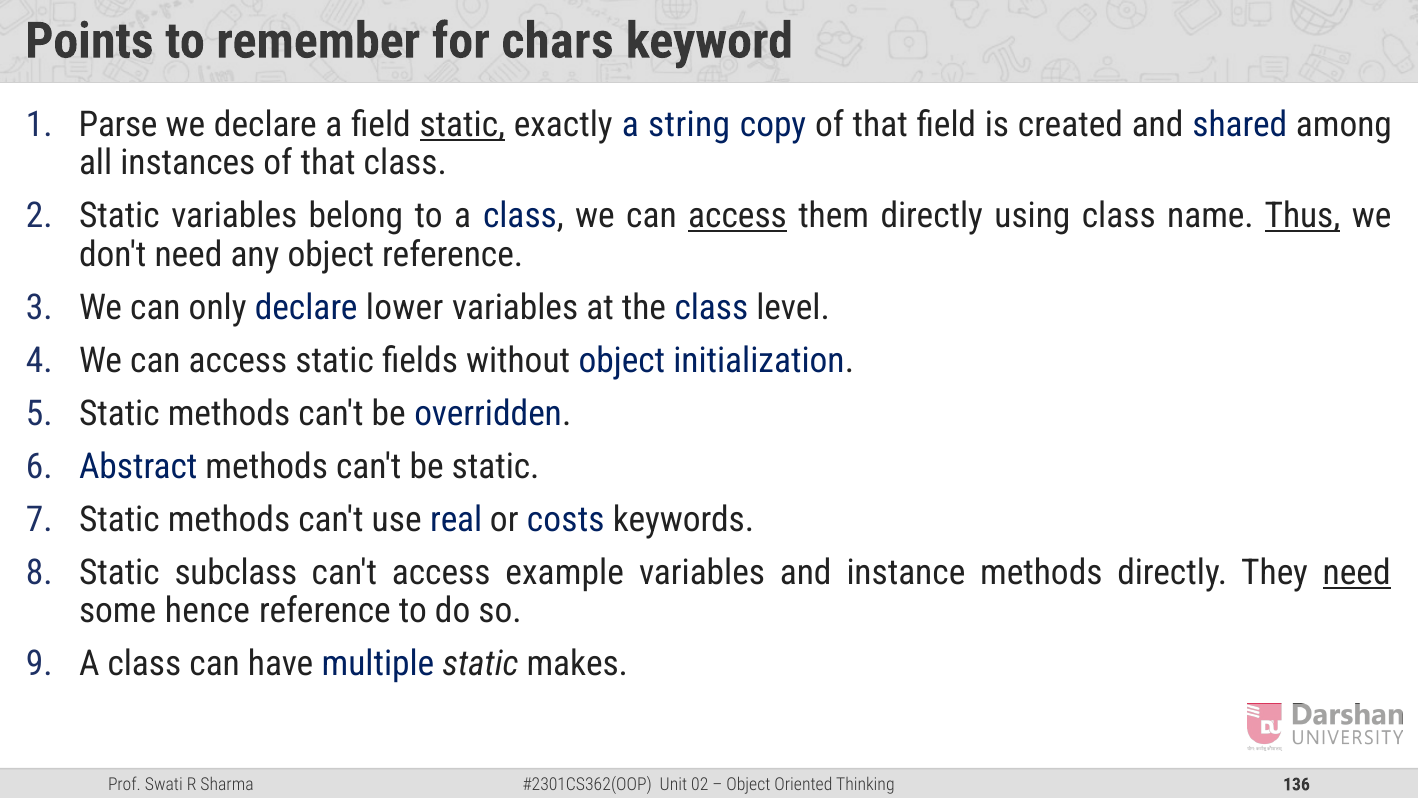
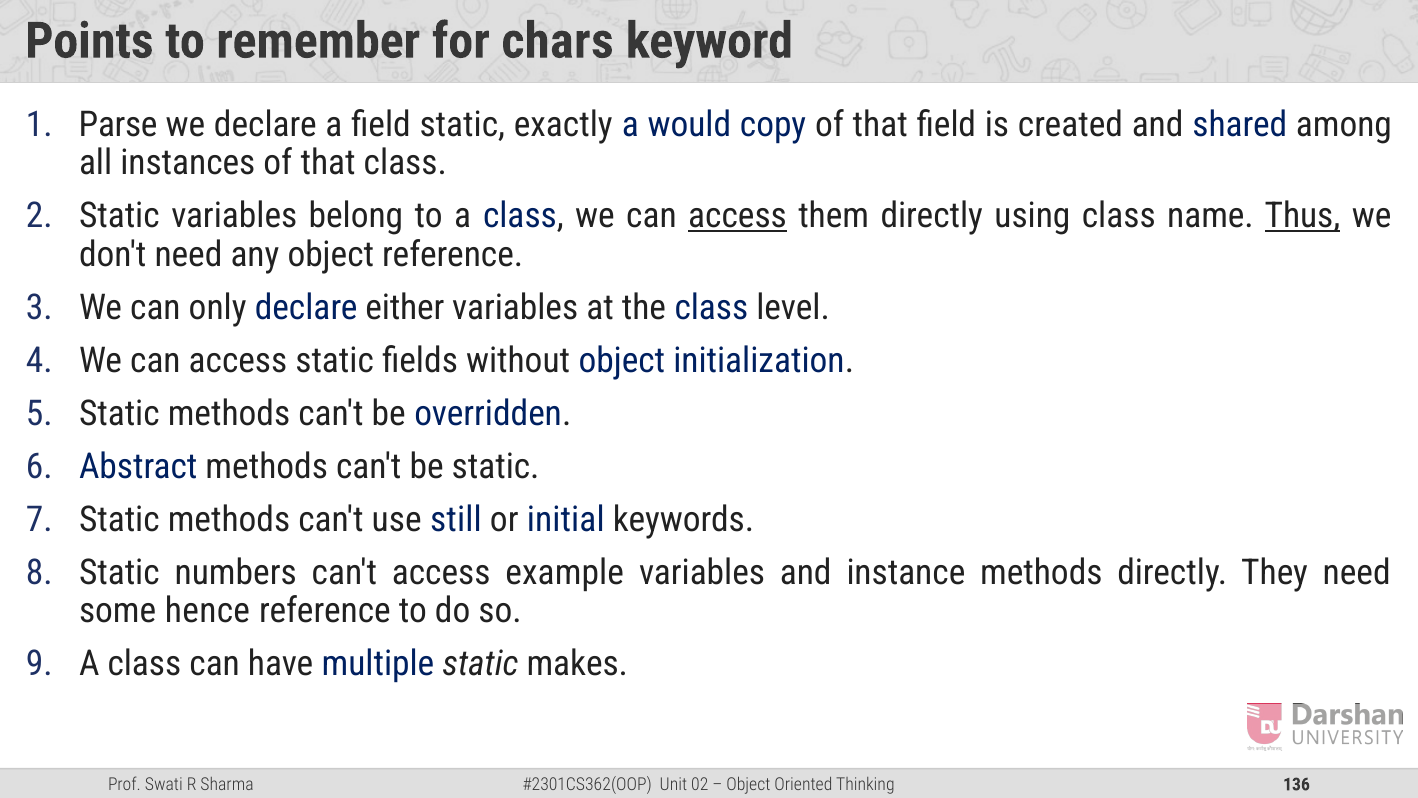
static underline: present -> none (462, 125)
string: string -> would (689, 125)
lower: lower -> either (405, 307)
real: real -> still (456, 519)
costs: costs -> initial (566, 519)
subclass: subclass -> numbers (236, 573)
need underline: present -> none (1357, 573)
